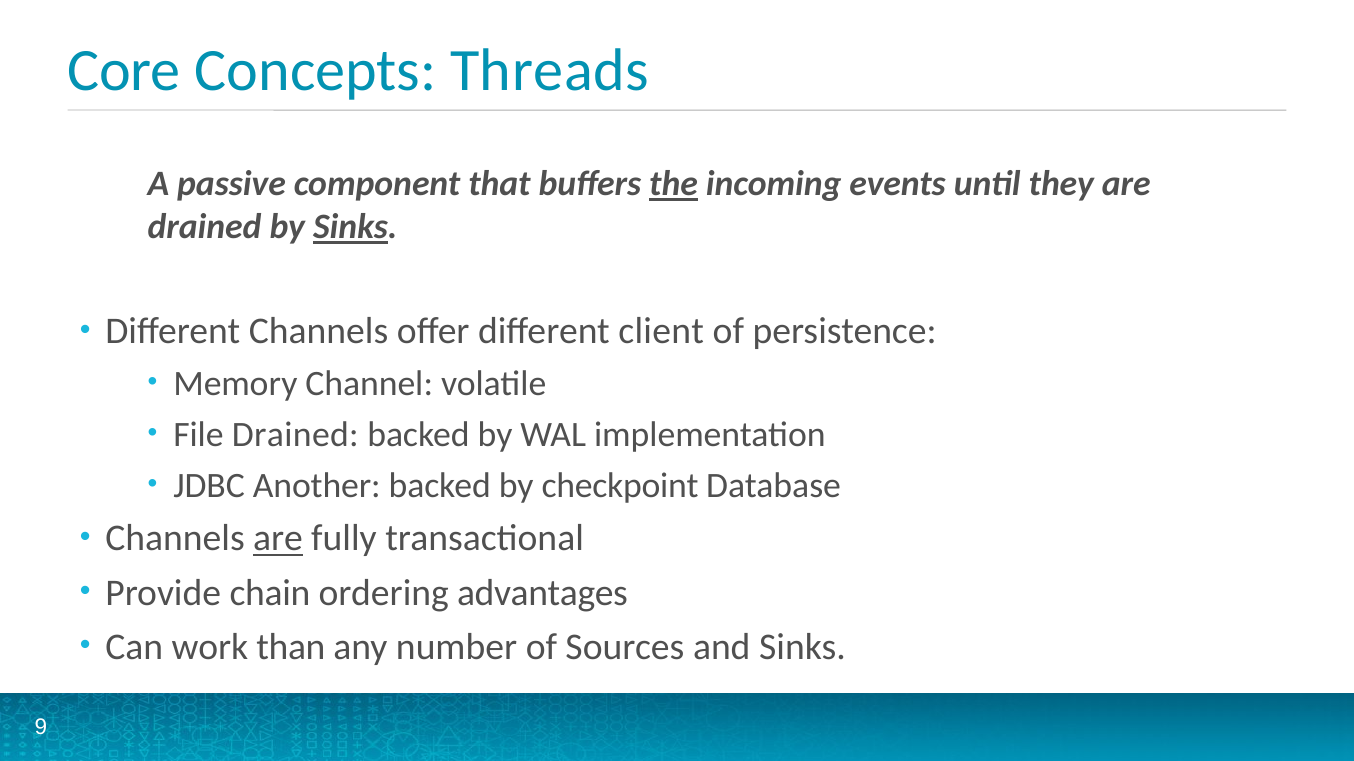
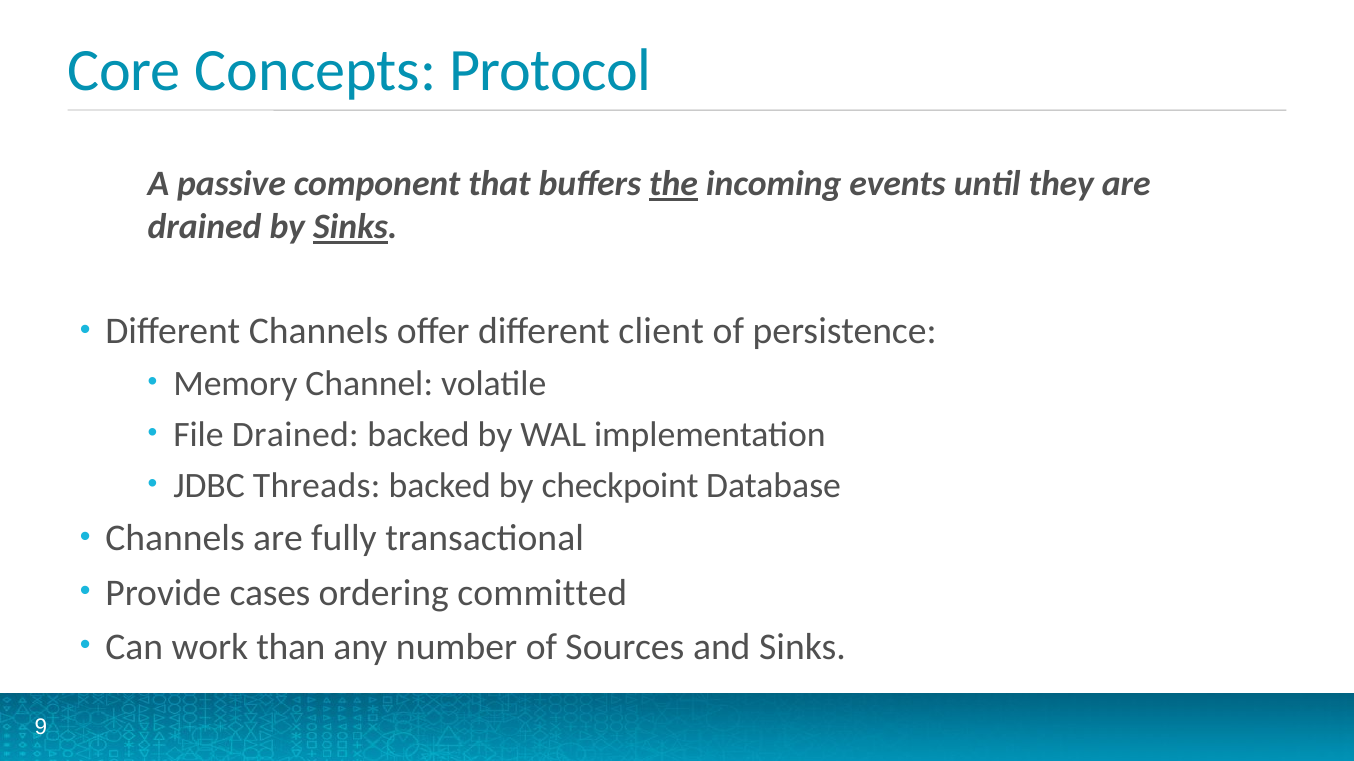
Threads: Threads -> Protocol (550, 71)
Another: Another -> Threads (317, 486)
are underline: present -> none (278, 539)
chain: chain -> cases (270, 593)
advantages: advantages -> committed (542, 593)
